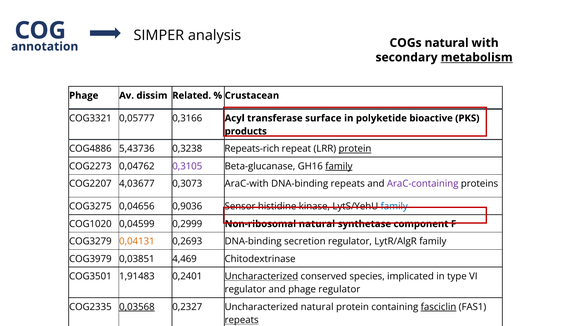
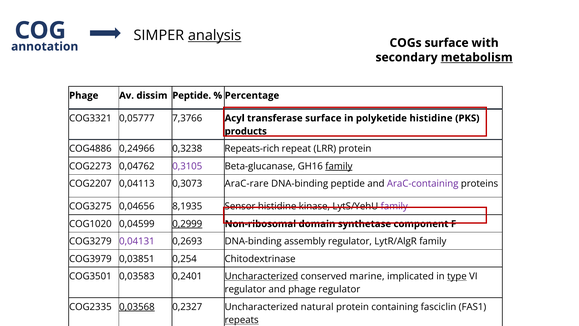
analysis underline: none -> present (215, 35)
COGs natural: natural -> surface (447, 43)
dissim Related: Related -> Peptide (192, 95)
Crustacean: Crustacean -> Percentage (252, 95)
0,3166: 0,3166 -> 7,3766 (187, 118)
polyketide bioactive: bioactive -> histidine (431, 118)
5,43736: 5,43736 -> 0,24966 (137, 149)
protein underline: present -> none (355, 149)
4,03677: 4,03677 -> 0,04113 (137, 184)
AraC-with: AraC-with -> AraC-rare (247, 184)
DNA-binding repeats: repeats -> peptide (348, 184)
0,9036: 0,9036 -> 8,1935 (187, 206)
family colour: blue -> purple (394, 206)
0,2999 underline: none -> present (187, 224)
Non-ribosomal natural: natural -> domain (317, 224)
0,04131 colour: orange -> purple (137, 241)
secretion: secretion -> assembly (305, 241)
4,469: 4,469 -> 0,254 (185, 259)
1,91483: 1,91483 -> 0,03583 (137, 276)
species: species -> marine (367, 276)
type underline: none -> present (457, 276)
fasciclin underline: present -> none (438, 307)
